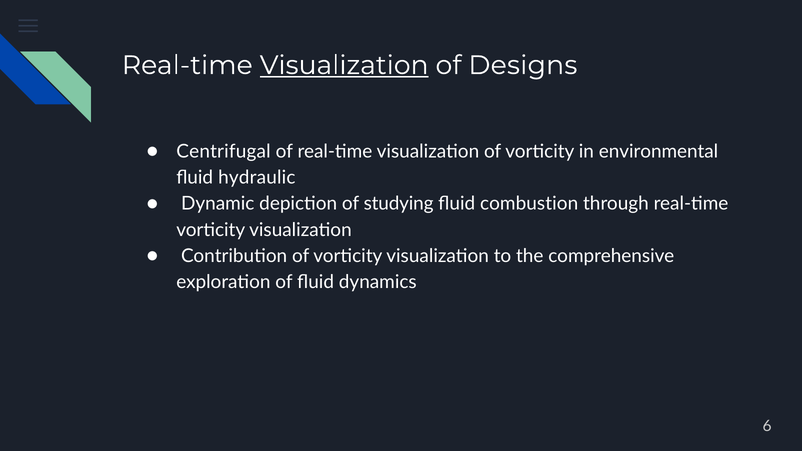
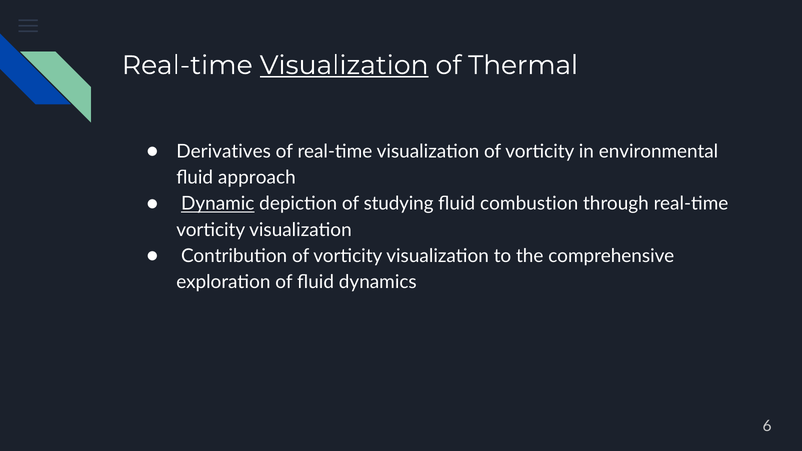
Designs: Designs -> Thermal (523, 65)
Centrifugal: Centrifugal -> Derivatives (224, 152)
hydraulic: hydraulic -> approach (257, 178)
Dynamic underline: none -> present (218, 204)
